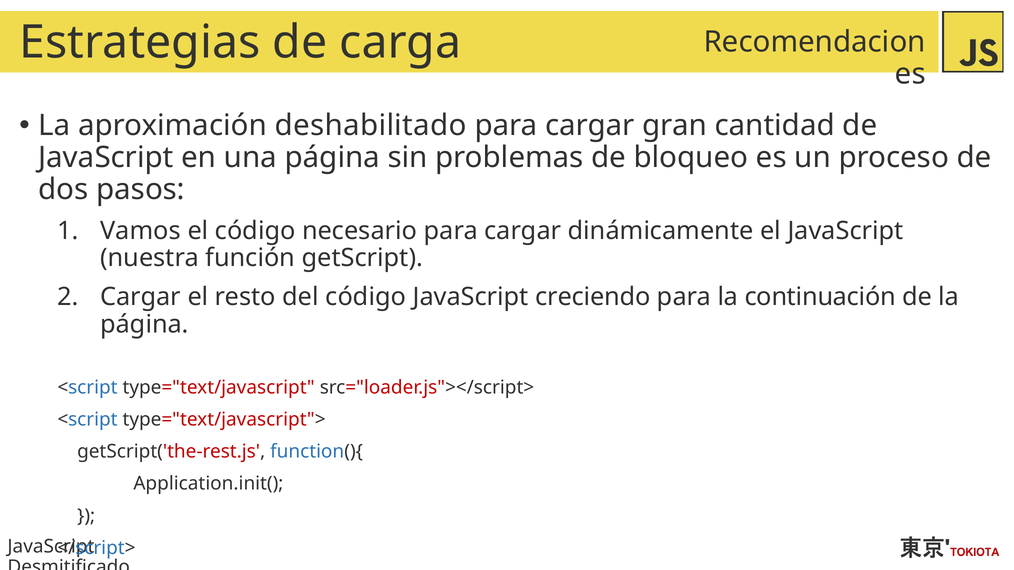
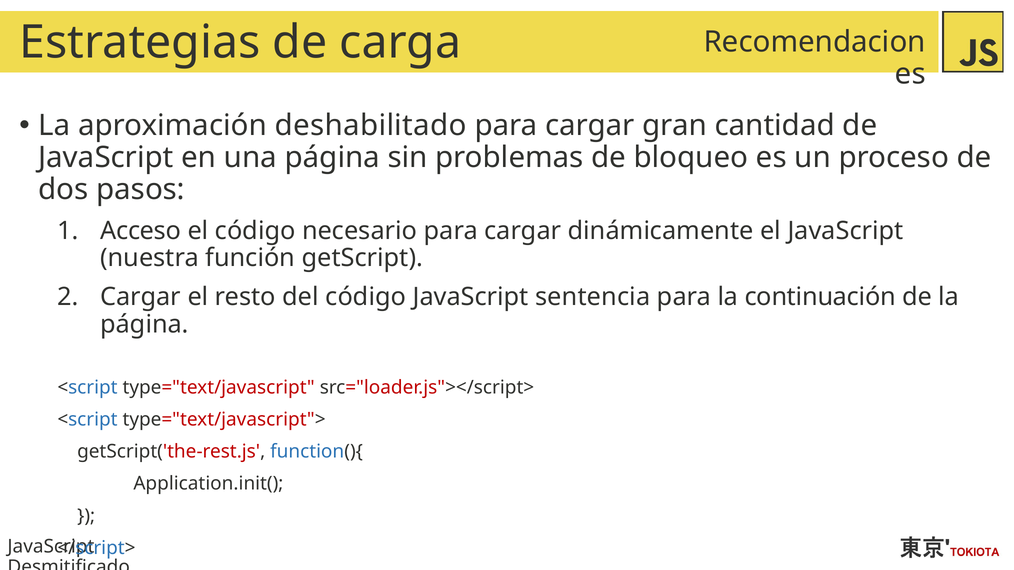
Vamos: Vamos -> Acceso (141, 231)
creciendo: creciendo -> sentencia (593, 297)
